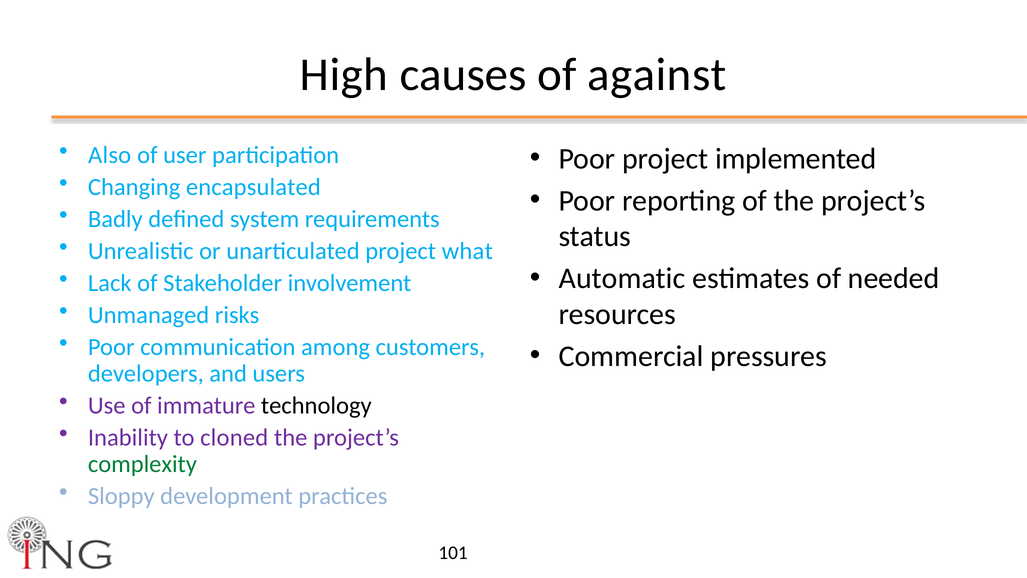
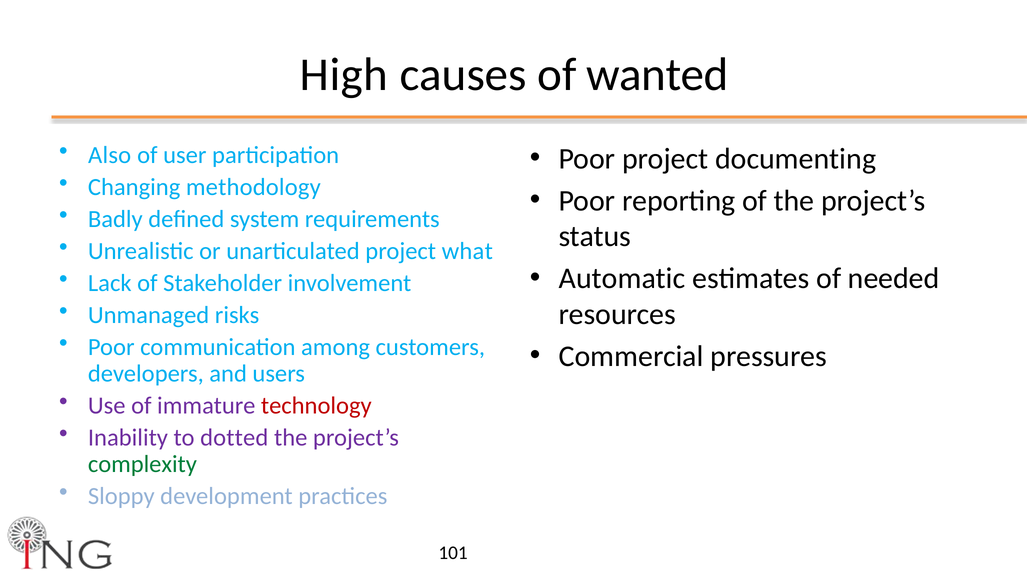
against: against -> wanted (657, 75)
implemented: implemented -> documenting (796, 159)
encapsulated: encapsulated -> methodology (253, 187)
technology colour: black -> red (316, 405)
cloned: cloned -> dotted (234, 437)
